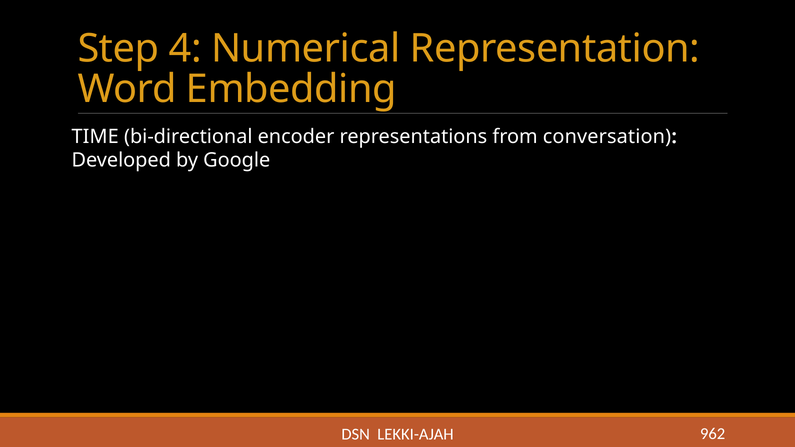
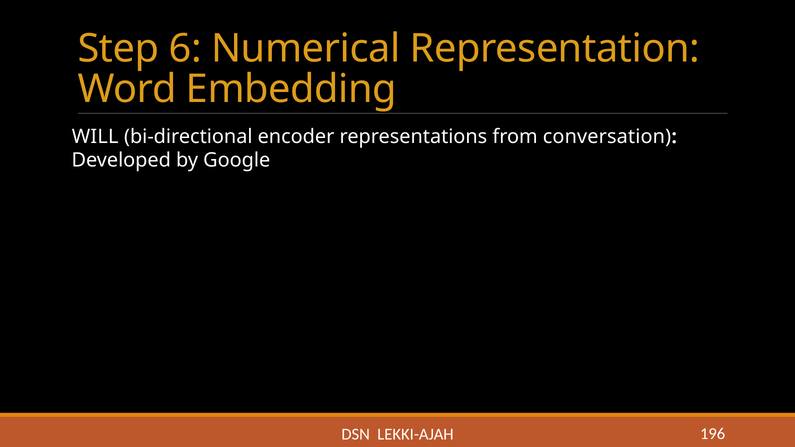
4: 4 -> 6 (185, 49)
TIME: TIME -> WILL (95, 137)
962: 962 -> 196 (713, 434)
